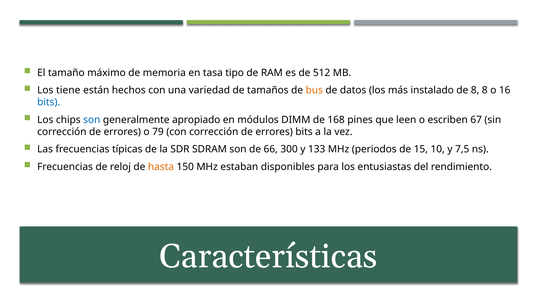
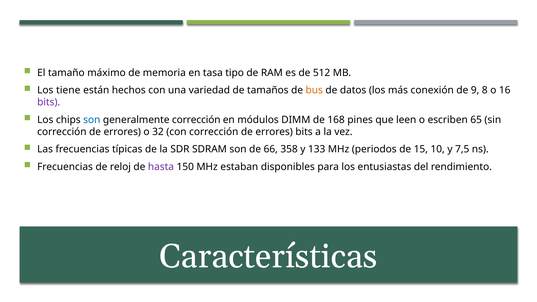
instalado: instalado -> conexión (432, 90)
de 8: 8 -> 9 (475, 90)
bits colour: blue -> purple (49, 102)
generalmente apropiado: apropiado -> corrección (196, 120)
67: 67 -> 65 (476, 120)
79: 79 -> 32 (158, 132)
300: 300 -> 358 (289, 149)
hasta colour: orange -> purple (161, 167)
